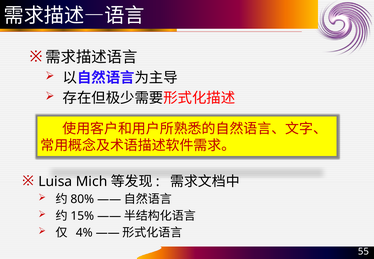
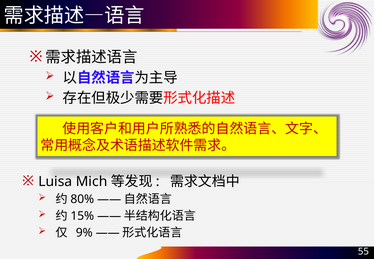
4%: 4% -> 9% (84, 233)
